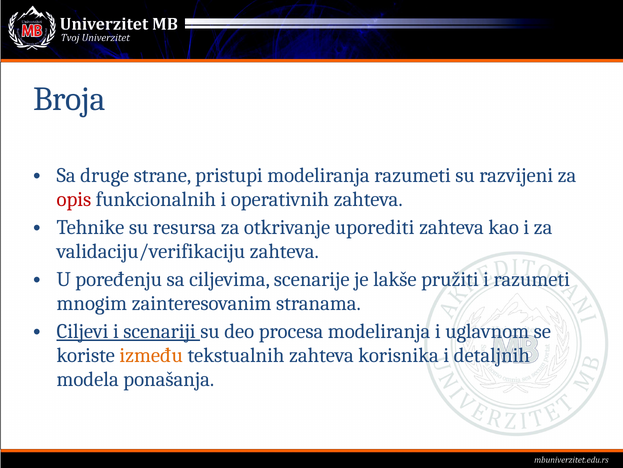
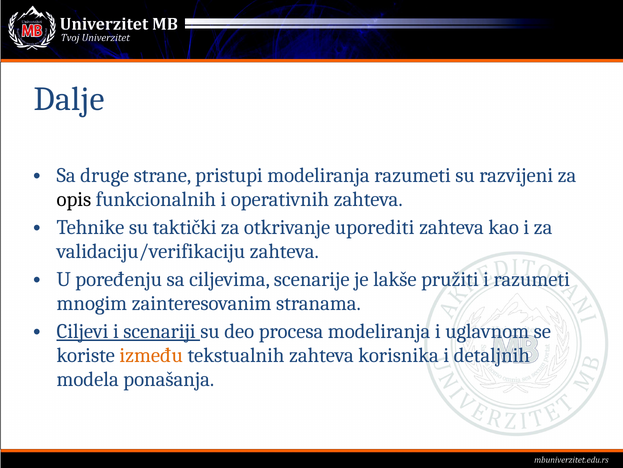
Broja: Broja -> Dalje (69, 99)
opis colour: red -> black (74, 199)
resursa: resursa -> taktički (185, 227)
